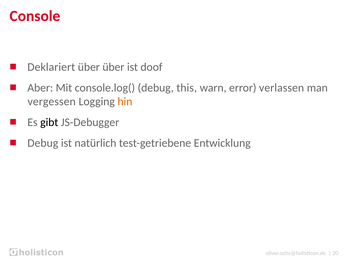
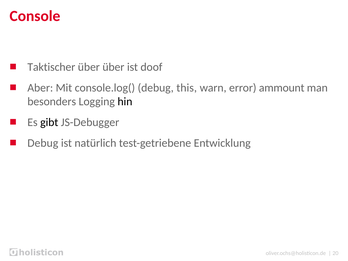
Deklariert: Deklariert -> Taktischer (51, 67)
verlassen: verlassen -> ammount (282, 88)
vergessen: vergessen -> besonders (52, 102)
hin colour: orange -> black (125, 102)
